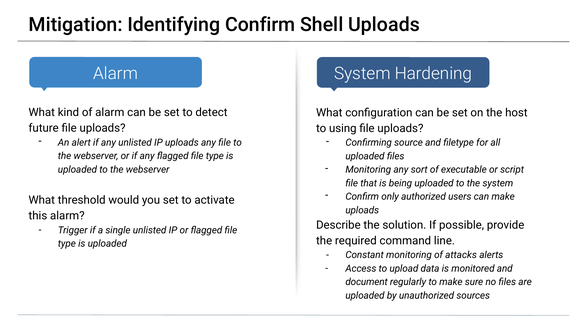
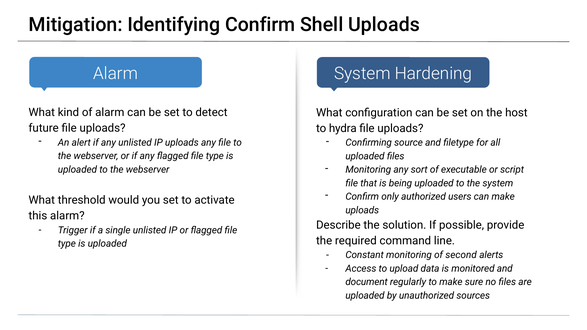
using: using -> hydra (343, 128)
attacks: attacks -> second (461, 255)
